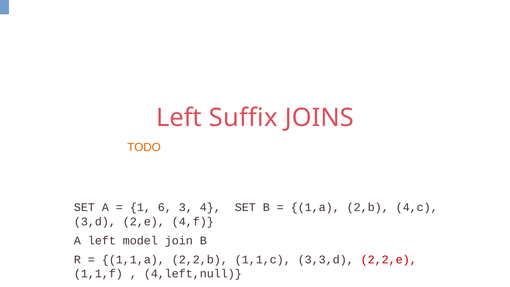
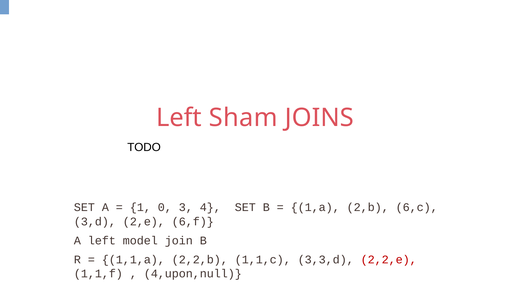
Suffix: Suffix -> Sham (243, 118)
TODO colour: orange -> black (144, 147)
6: 6 -> 0 (165, 207)
4,c: 4,c -> 6,c (417, 207)
4,f: 4,f -> 6,f (193, 221)
4,left,null: 4,left,null -> 4,upon,null (193, 274)
